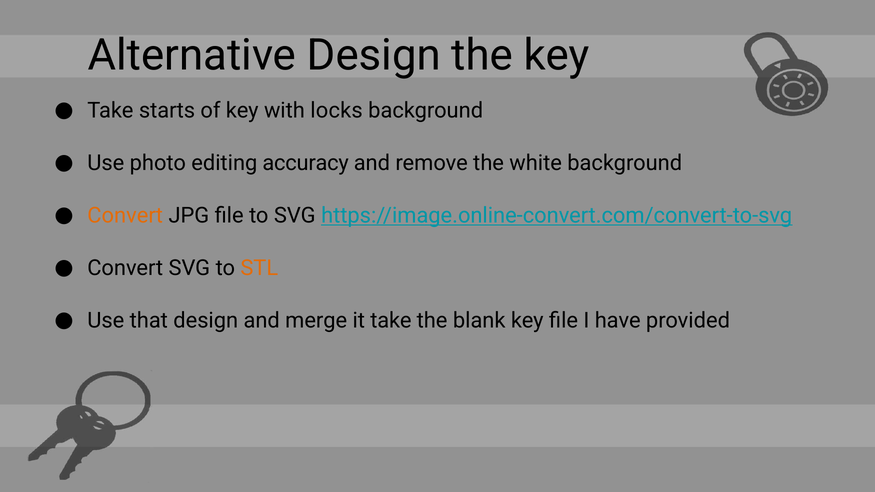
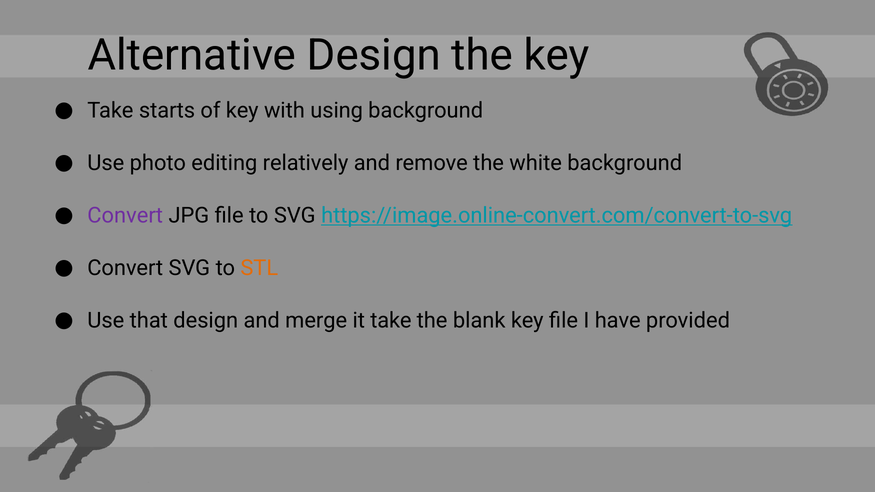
locks: locks -> using (337, 111)
accuracy: accuracy -> relatively (306, 163)
Convert colour: orange -> purple (125, 216)
